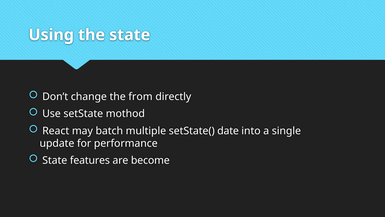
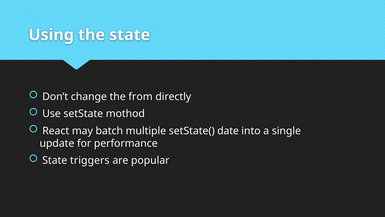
features: features -> triggers (90, 160)
become: become -> popular (150, 160)
